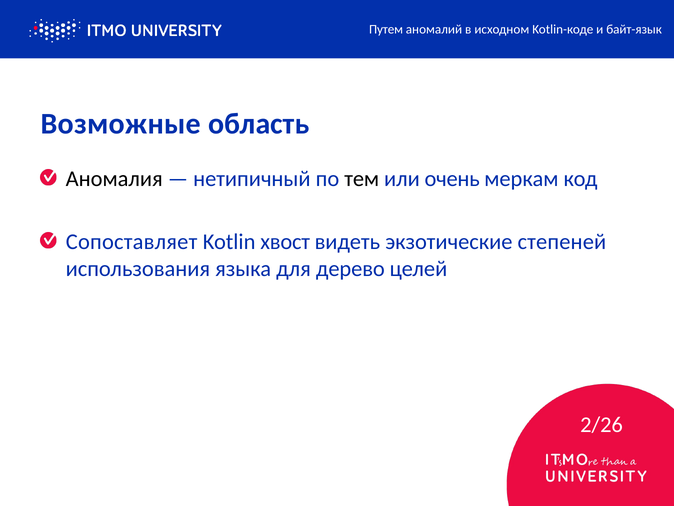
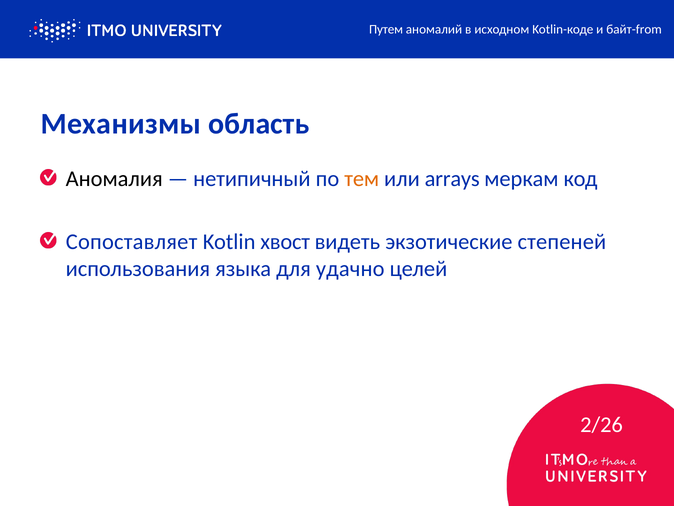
байт-язык: байт-язык -> байт-from (634, 29)
Возможные: Возможные -> Механизмы (121, 124)
тем colour: black -> orange (362, 179)
очень: очень -> arrays (452, 179)
дерево: дерево -> удачно (350, 269)
